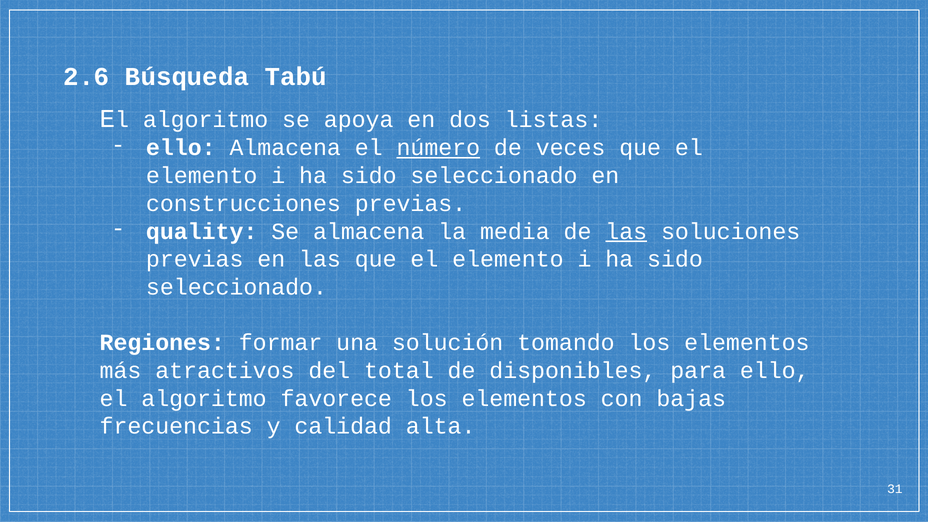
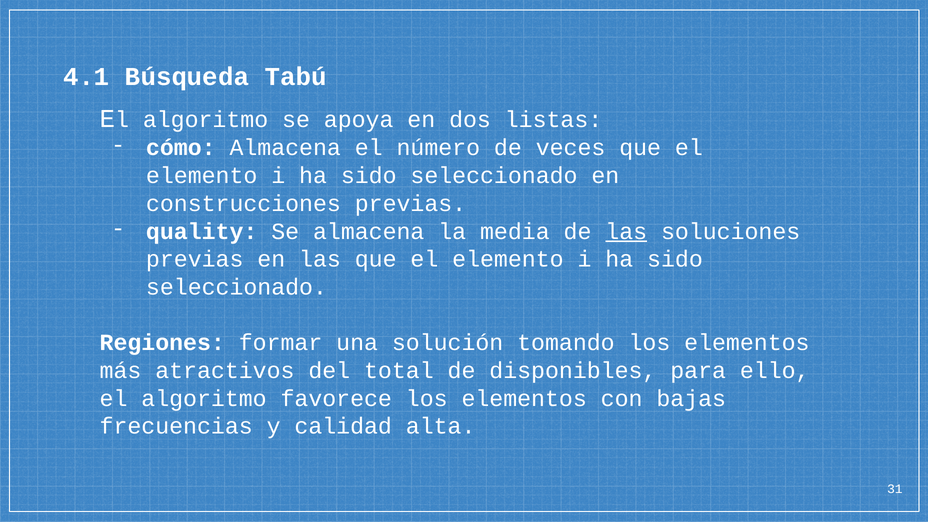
2.6: 2.6 -> 4.1 (86, 77)
ello: ello -> cómo (181, 148)
número underline: present -> none (438, 148)
